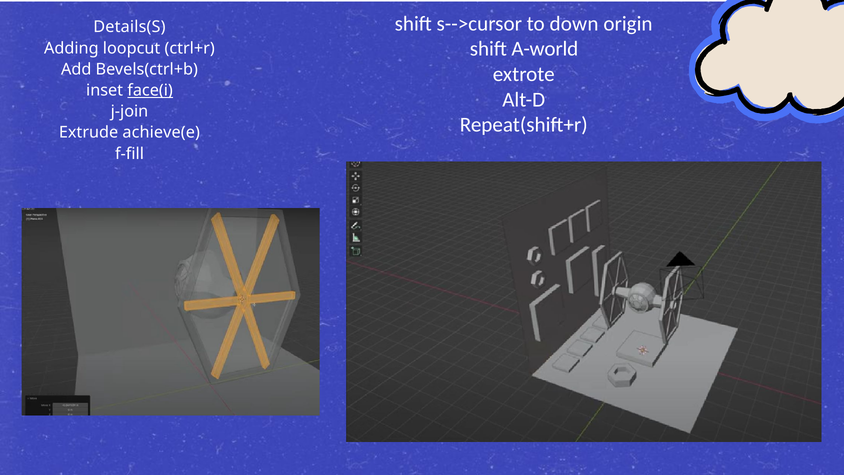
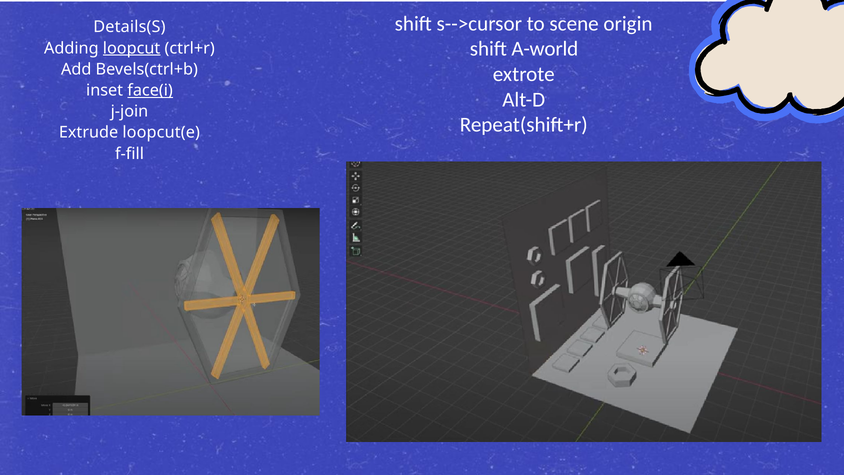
down: down -> scene (574, 24)
loopcut underline: none -> present (132, 48)
achieve(e: achieve(e -> loopcut(e (161, 133)
